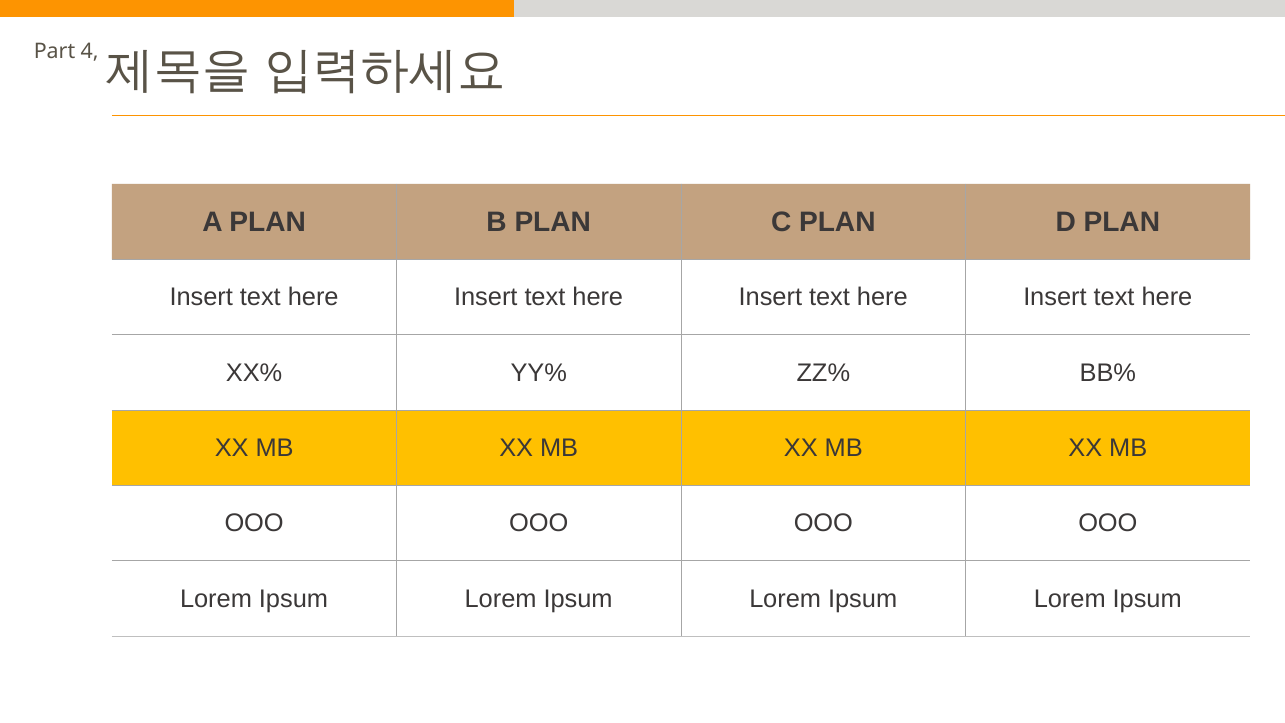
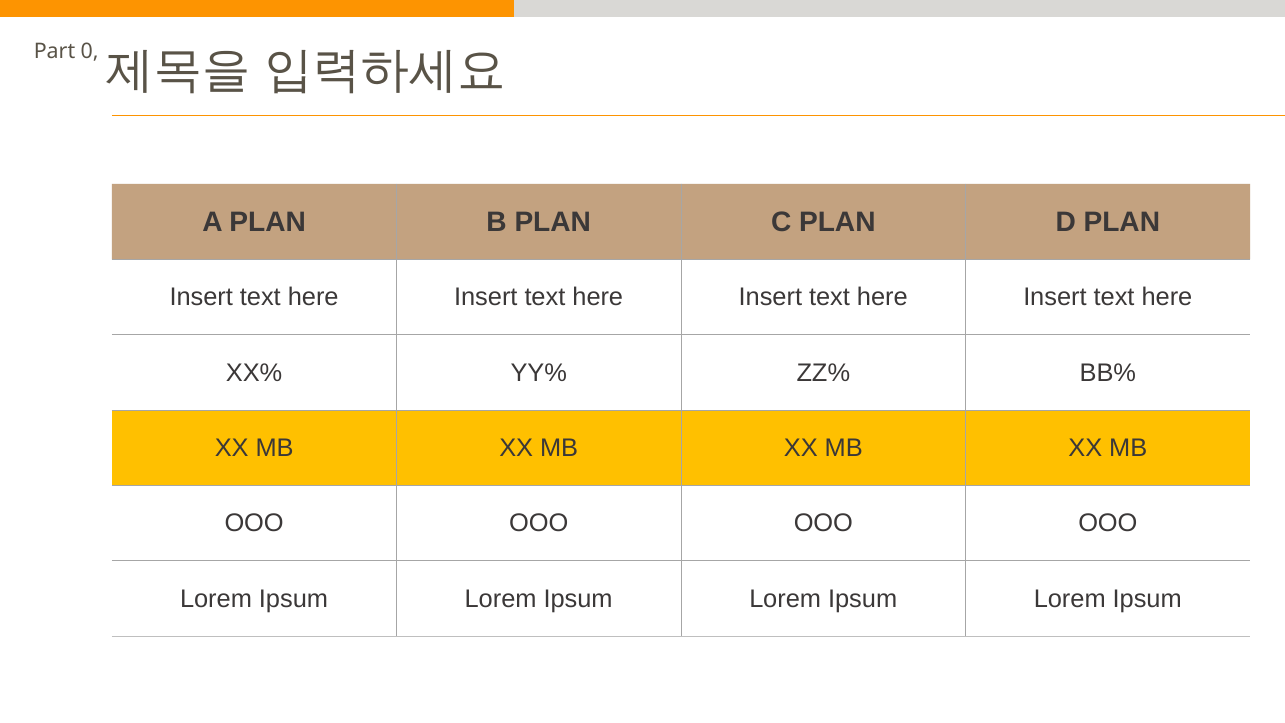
4: 4 -> 0 (90, 51)
